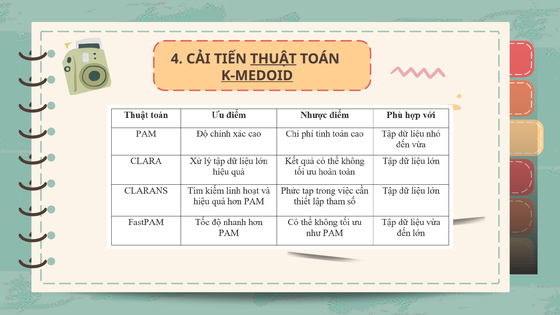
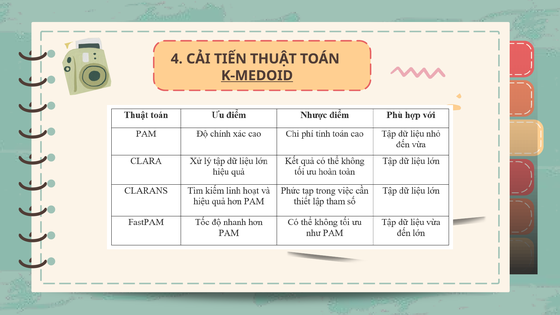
THUẬT underline: present -> none (273, 59)
